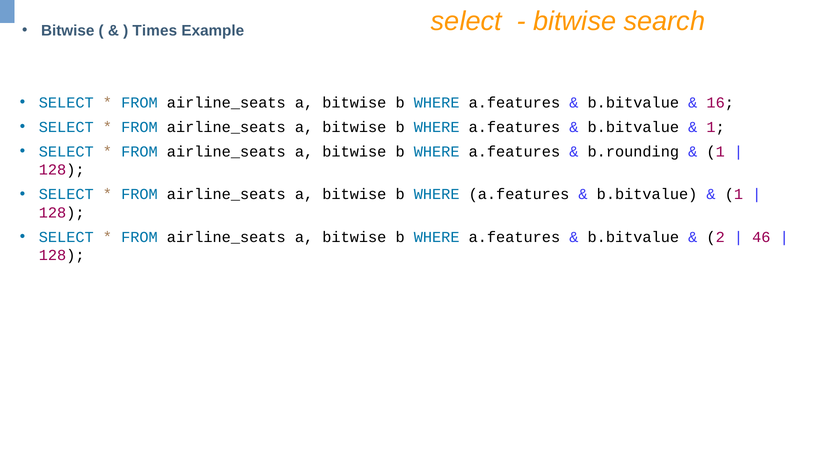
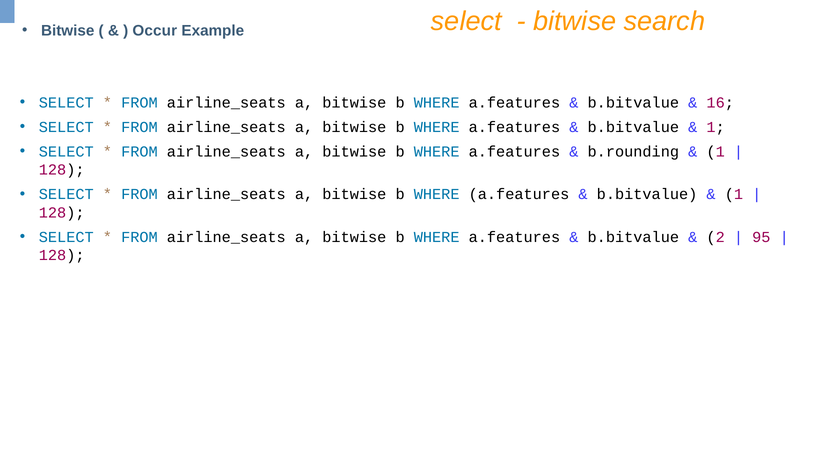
Times: Times -> Occur (155, 30)
46: 46 -> 95 (761, 237)
